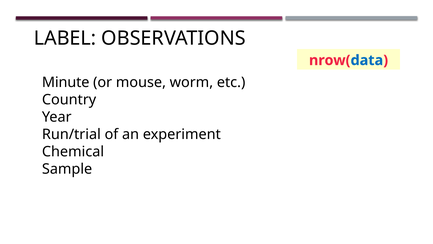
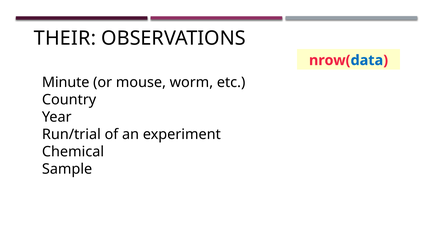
LABEL: LABEL -> THEIR (65, 38)
